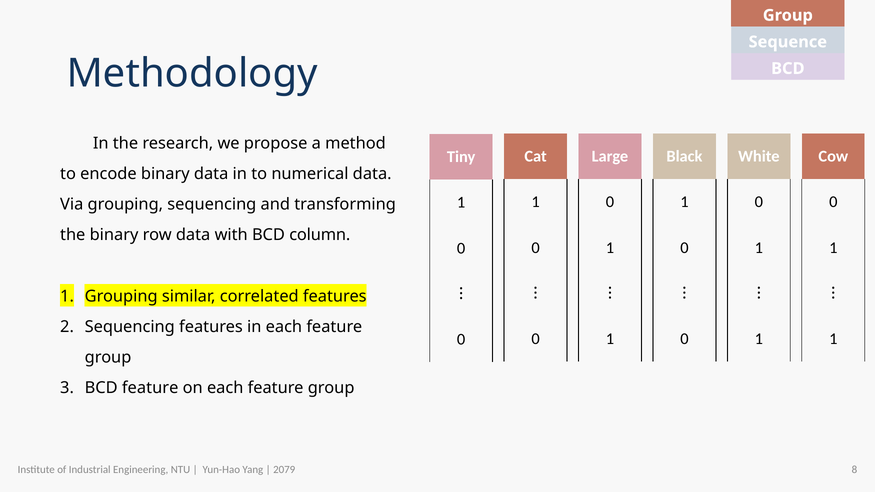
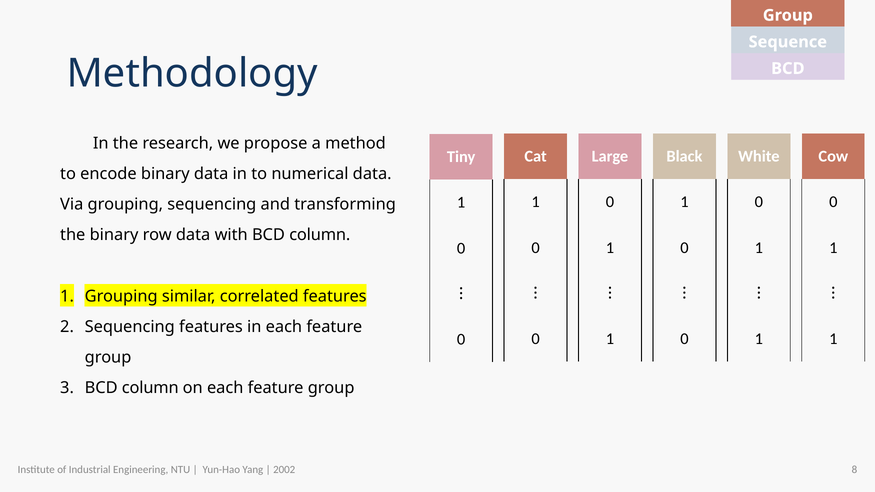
feature: feature -> column (150, 388)
2079: 2079 -> 2002 (284, 470)
